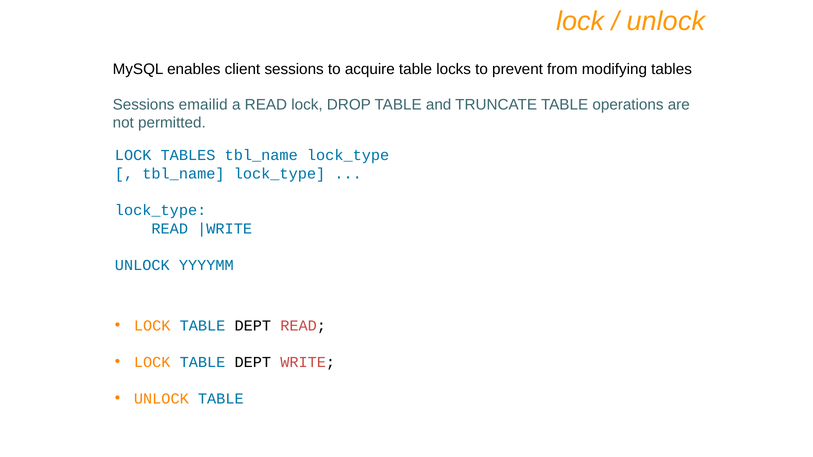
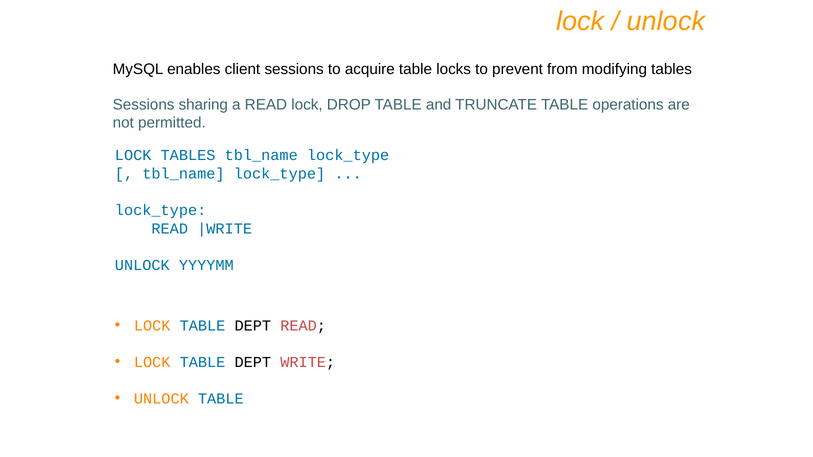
emailid: emailid -> sharing (203, 105)
